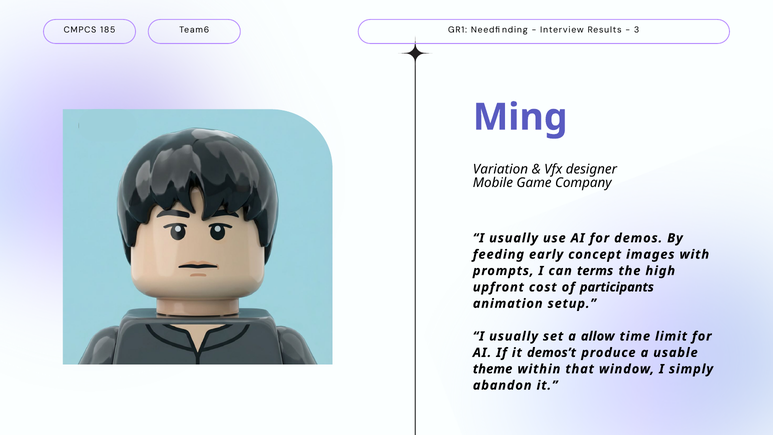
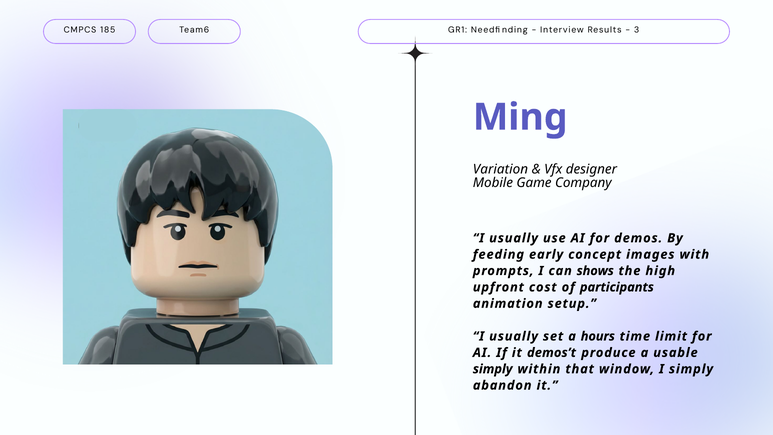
terms: terms -> shows (595, 271)
allow: allow -> hours (598, 336)
theme: theme -> simply (493, 369)
